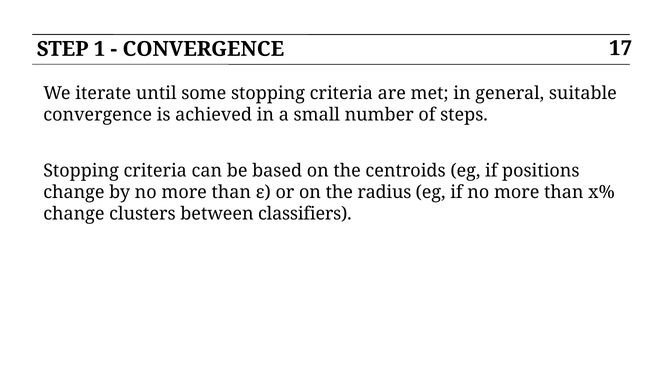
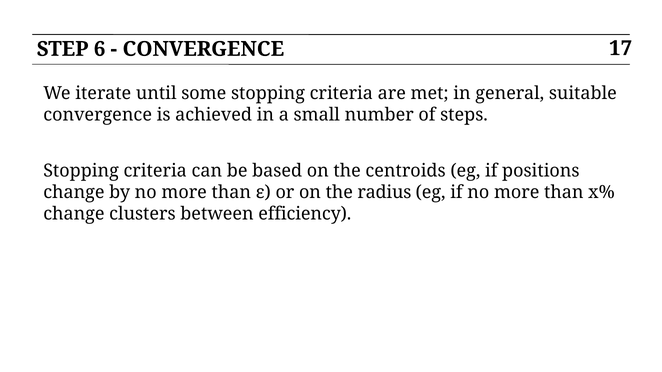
1: 1 -> 6 (100, 49)
classifiers: classifiers -> efficiency (305, 214)
